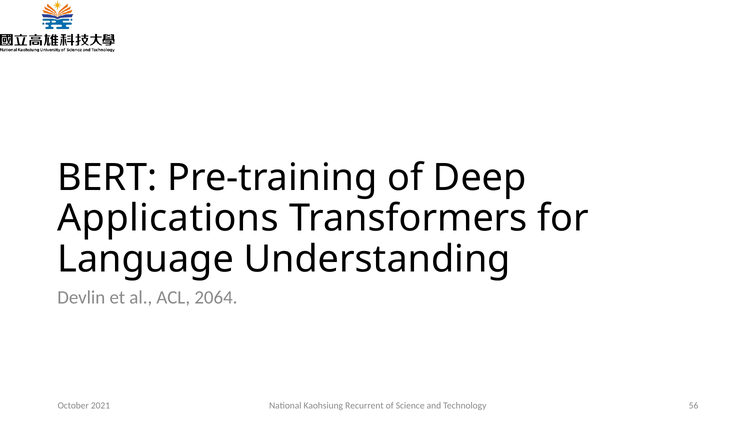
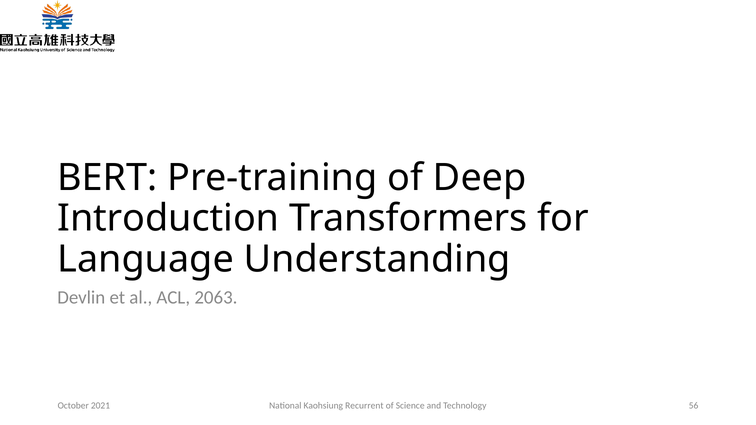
Applications: Applications -> Introduction (168, 219)
2064: 2064 -> 2063 (216, 298)
